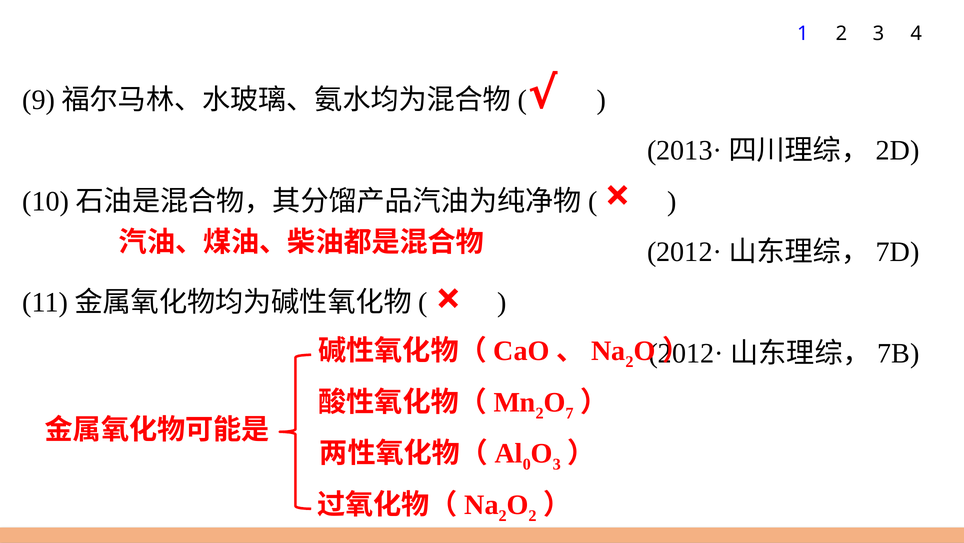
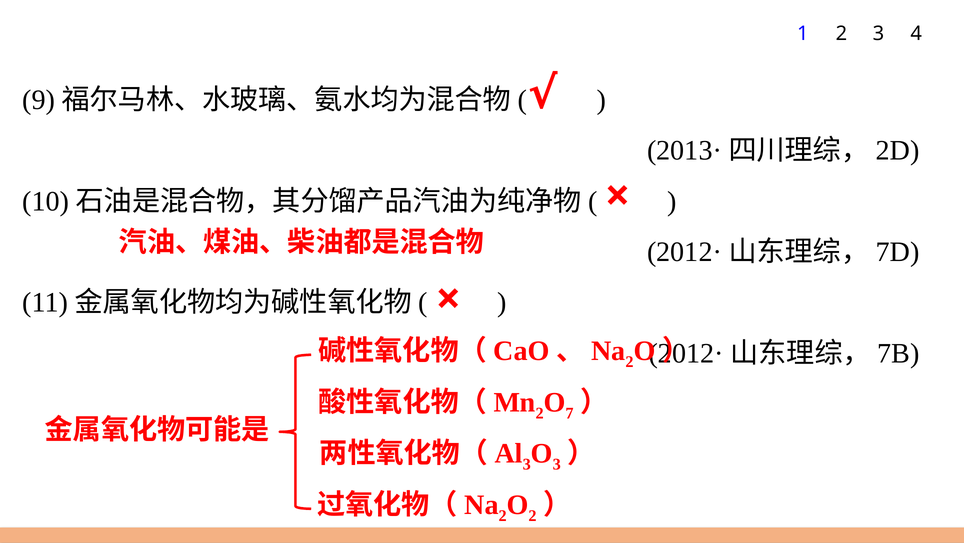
0: 0 -> 3 (527, 464)
